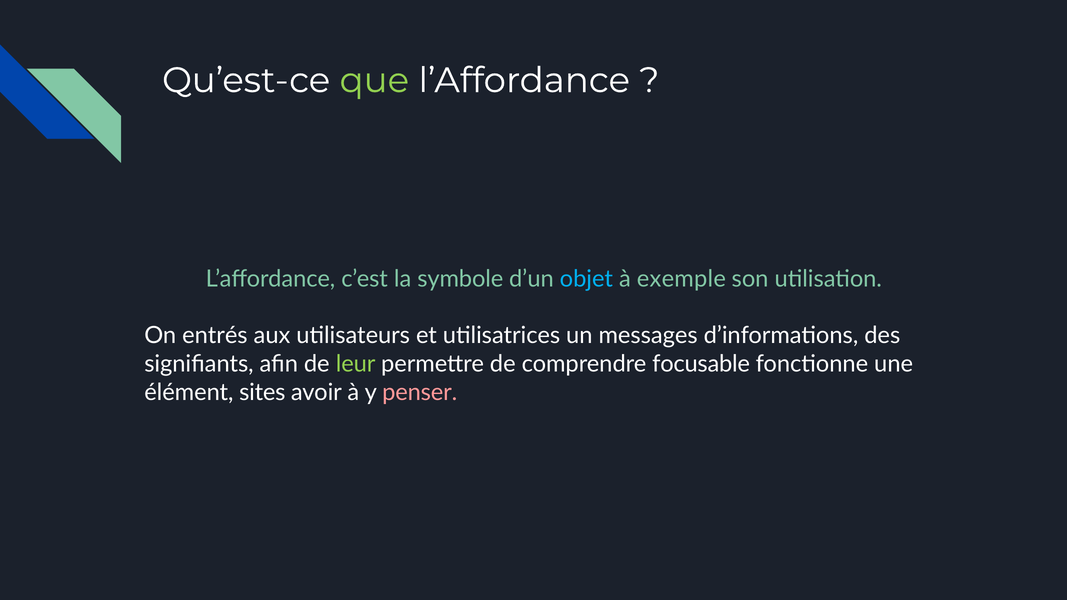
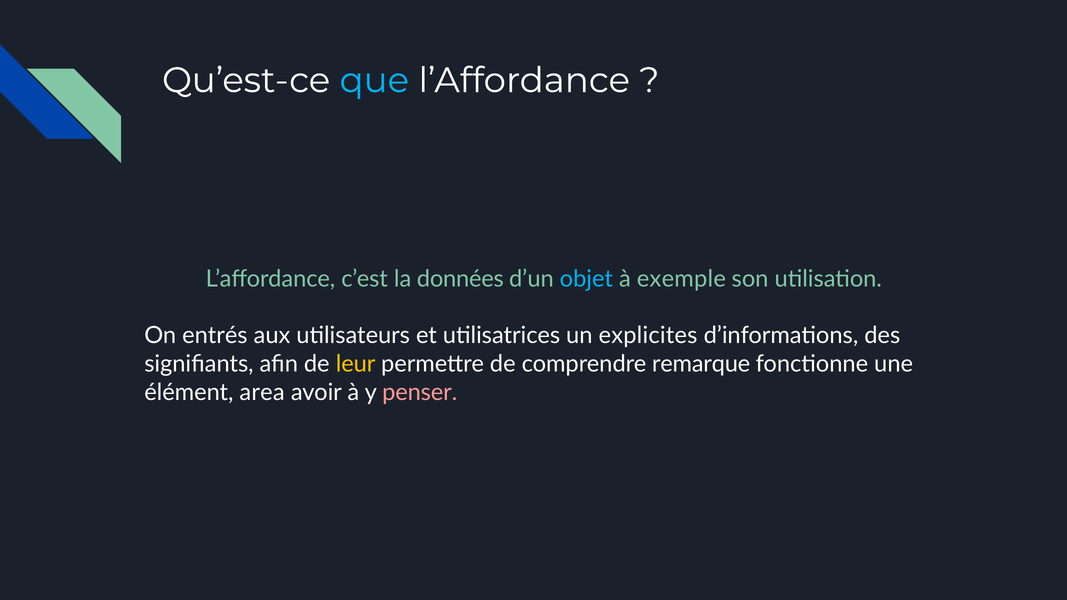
que colour: light green -> light blue (374, 80)
symbole: symbole -> données (460, 279)
messages: messages -> explicites (648, 336)
leur colour: light green -> yellow (356, 364)
focusable: focusable -> remarque (701, 364)
sites: sites -> area (262, 393)
